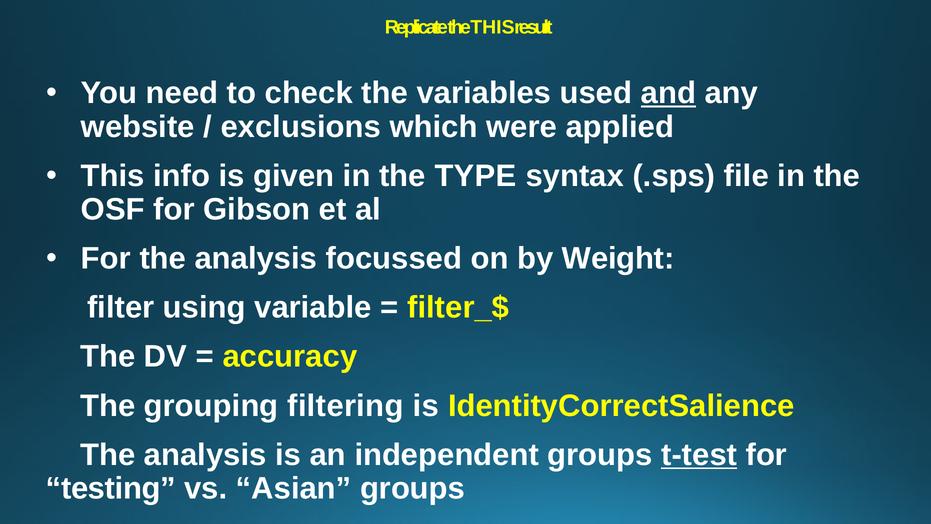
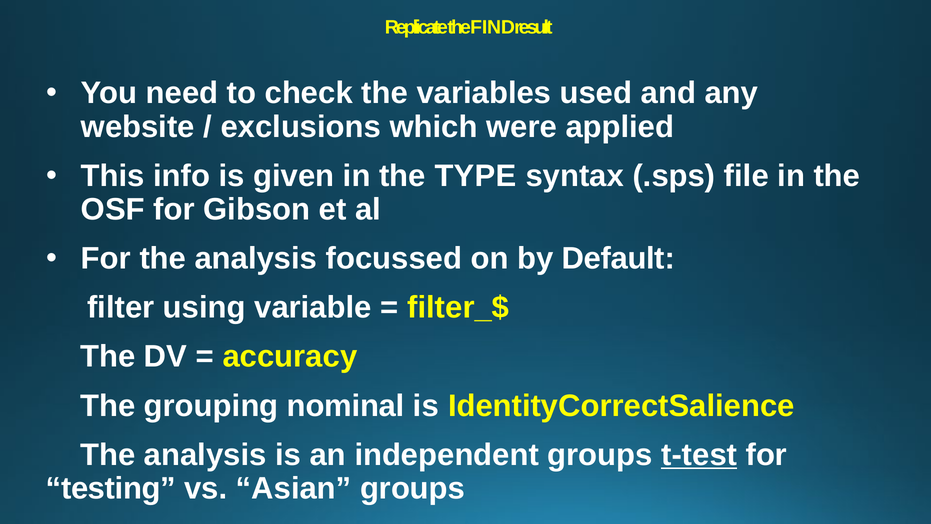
the THIS: THIS -> FIND (493, 27)
and underline: present -> none (668, 93)
Weight: Weight -> Default (618, 258)
filtering: filtering -> nominal (346, 406)
